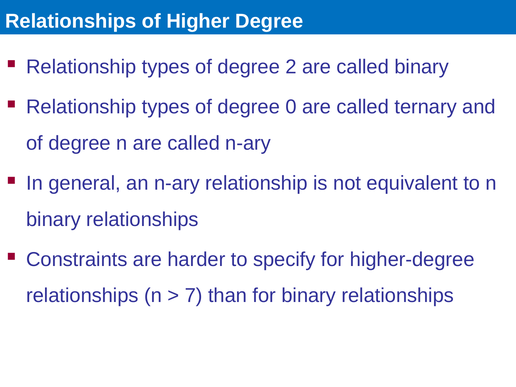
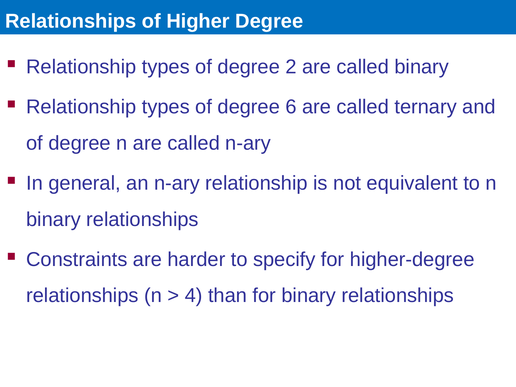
0: 0 -> 6 (291, 107)
7: 7 -> 4 (194, 296)
